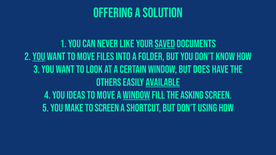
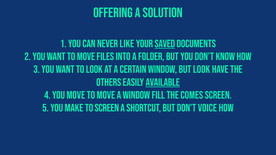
You underline: present -> none (39, 57)
but does: does -> look (202, 70)
You ideas: ideas -> move (76, 95)
window underline: present -> none (136, 95)
asking: asking -> comes (192, 95)
using: using -> voice (207, 108)
